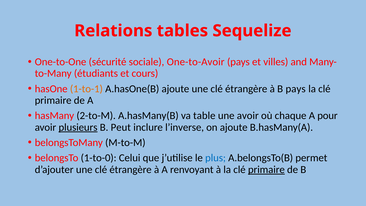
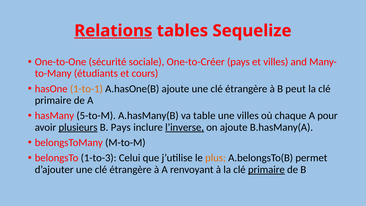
Relations underline: none -> present (113, 31)
One-to-Avoir: One-to-Avoir -> One-to-Créer (196, 62)
B pays: pays -> peut (296, 89)
2-to-M: 2-to-M -> 5-to-M (96, 116)
une avoir: avoir -> villes (248, 116)
B Peut: Peut -> Pays (121, 127)
l’inverse underline: none -> present (185, 127)
1-to-0: 1-to-0 -> 1-to-3 (99, 158)
plus colour: blue -> orange (216, 158)
